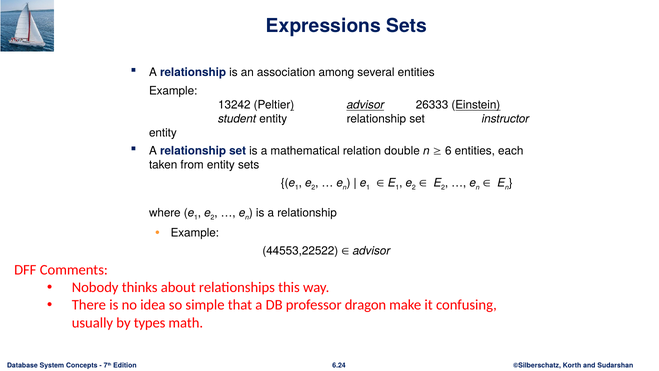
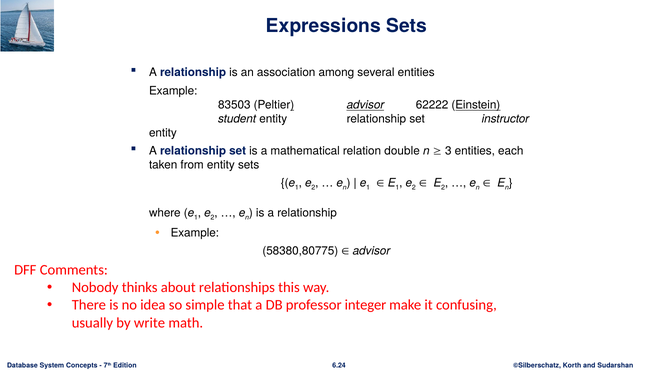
13242: 13242 -> 83503 (234, 105)
26333: 26333 -> 62222 (432, 105)
6: 6 -> 3 (448, 151)
44553,22522: 44553,22522 -> 58380,80775 (300, 251)
dragon: dragon -> integer (365, 305)
types: types -> write (149, 322)
